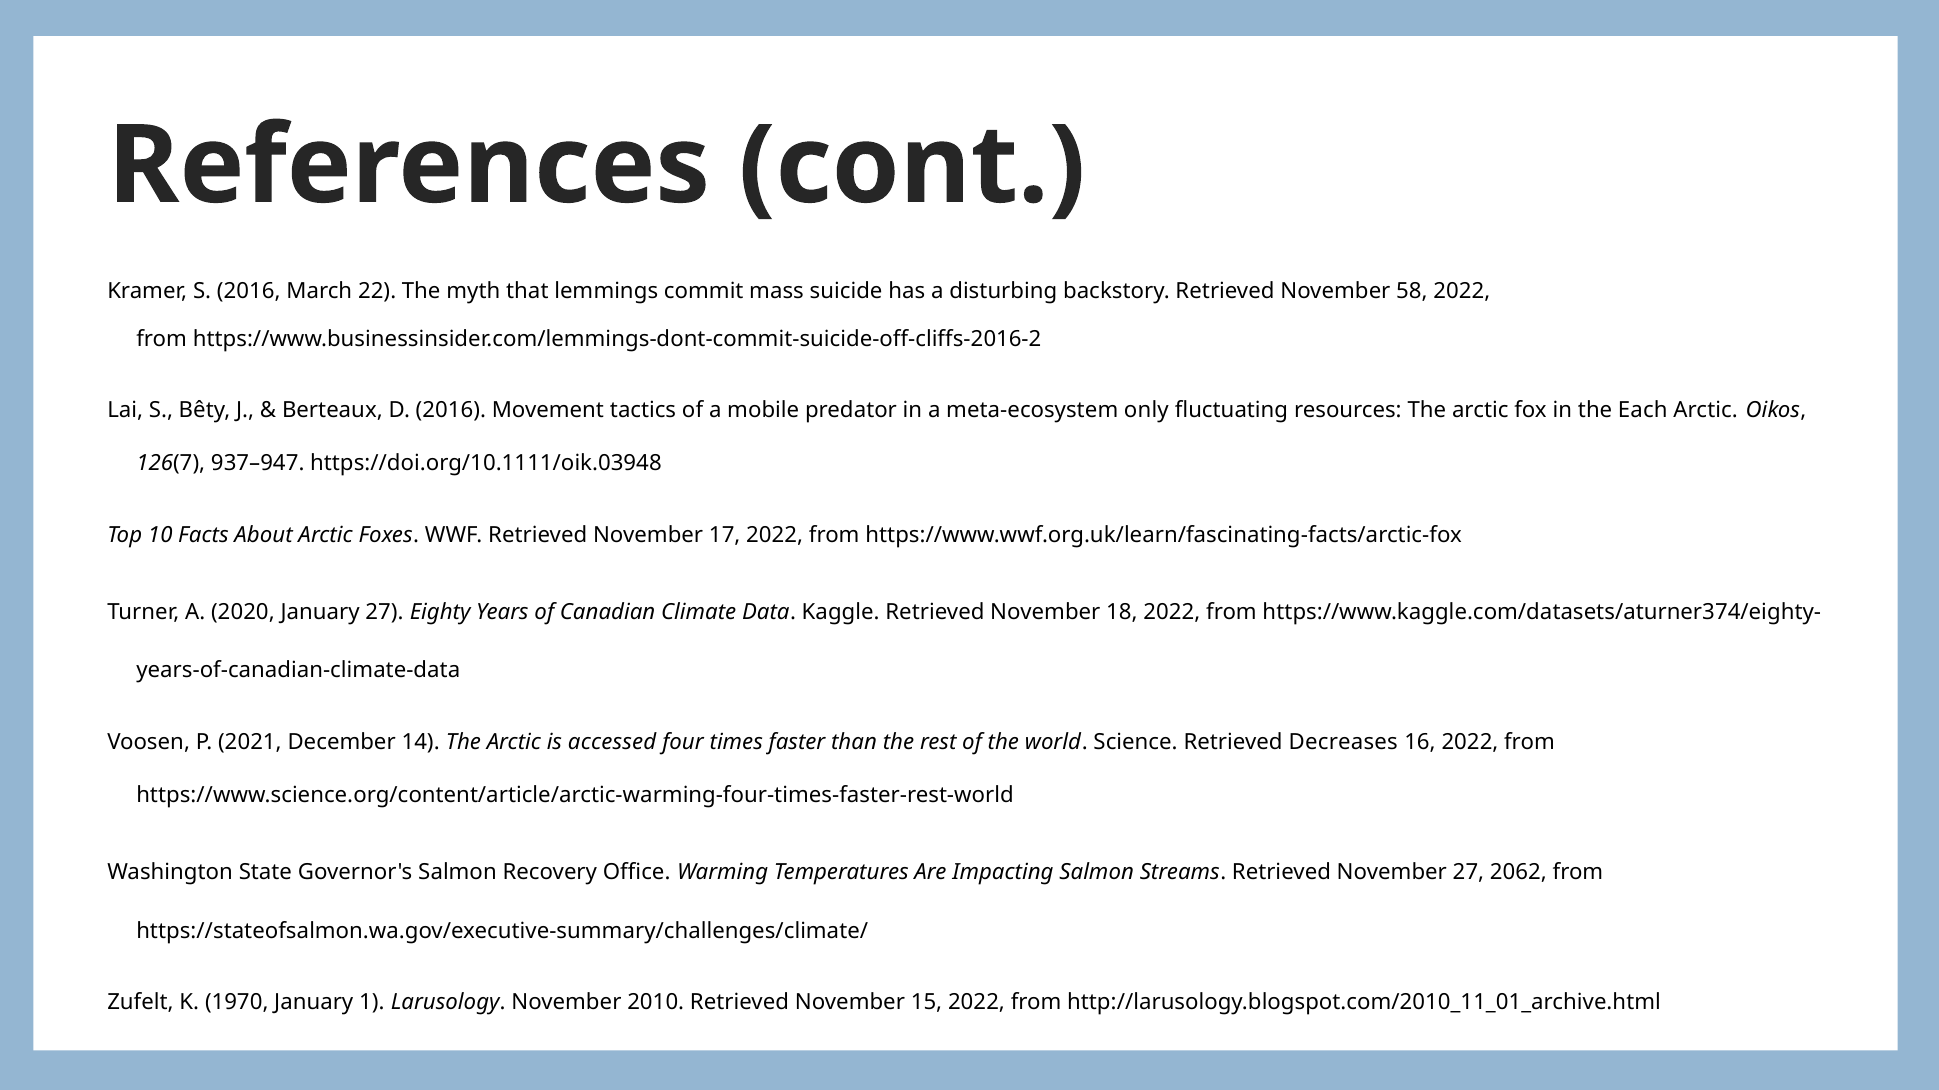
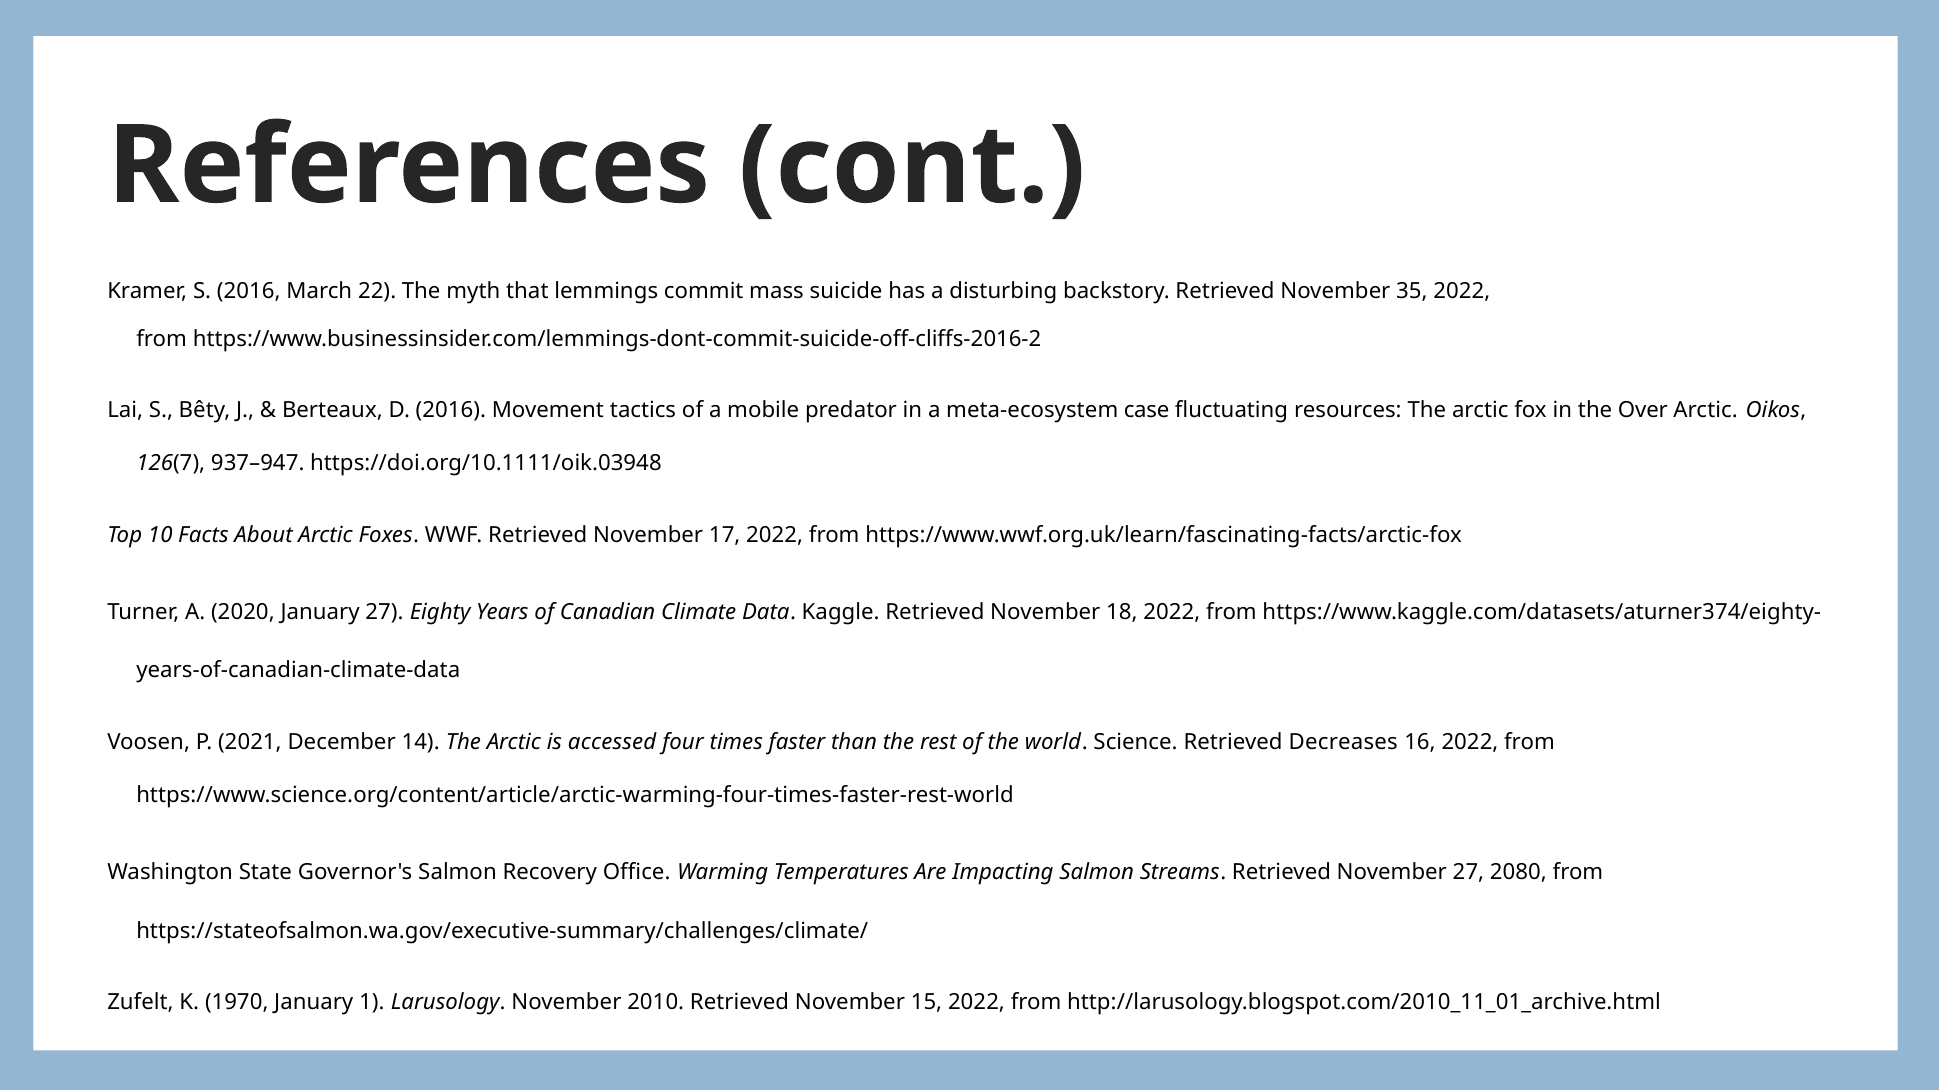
58: 58 -> 35 (1412, 291)
only: only -> case (1147, 411)
Each: Each -> Over (1643, 411)
2062: 2062 -> 2080 (1518, 873)
